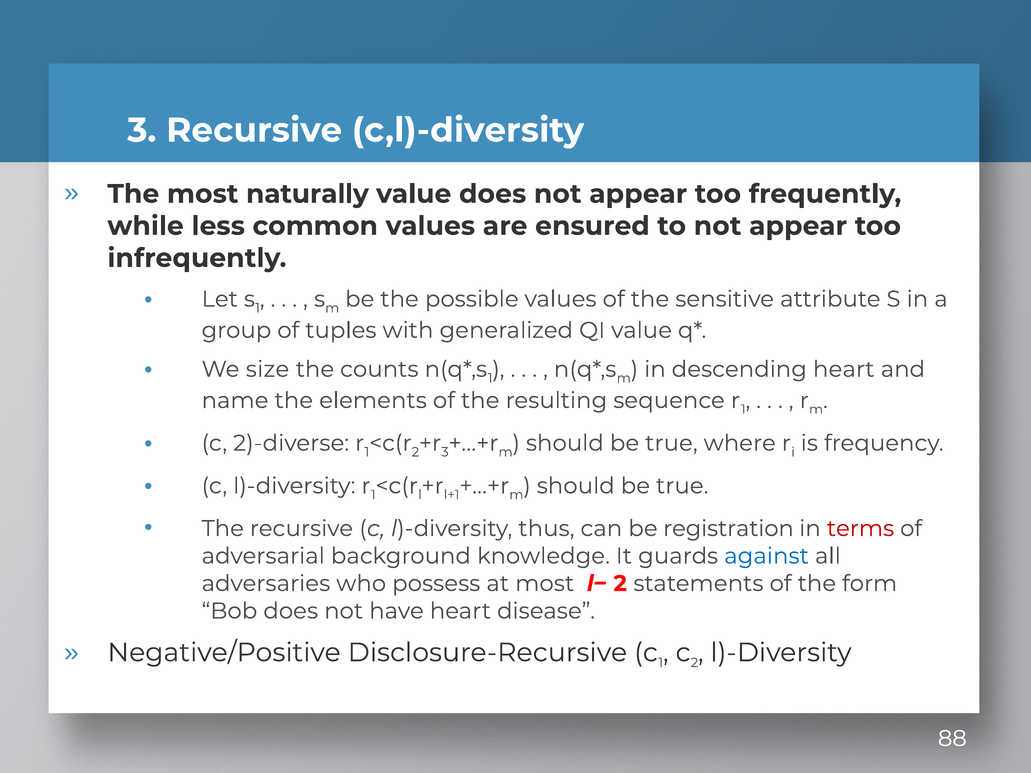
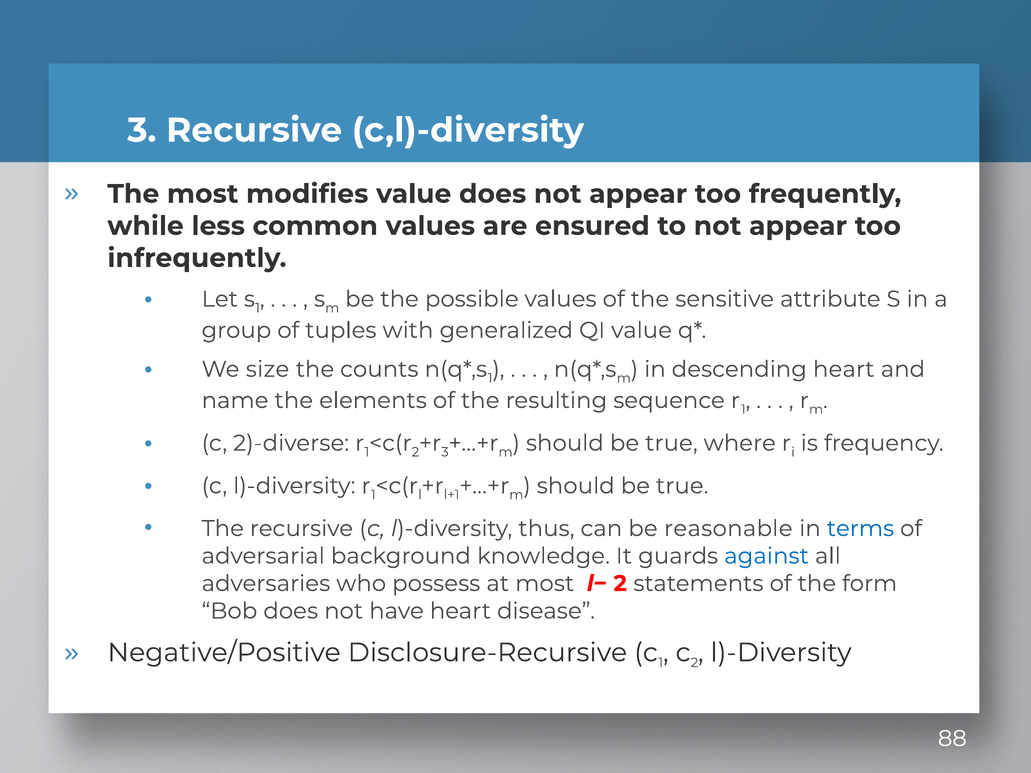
naturally: naturally -> modifies (307, 194)
registration: registration -> reasonable (728, 529)
terms colour: red -> blue (861, 529)
